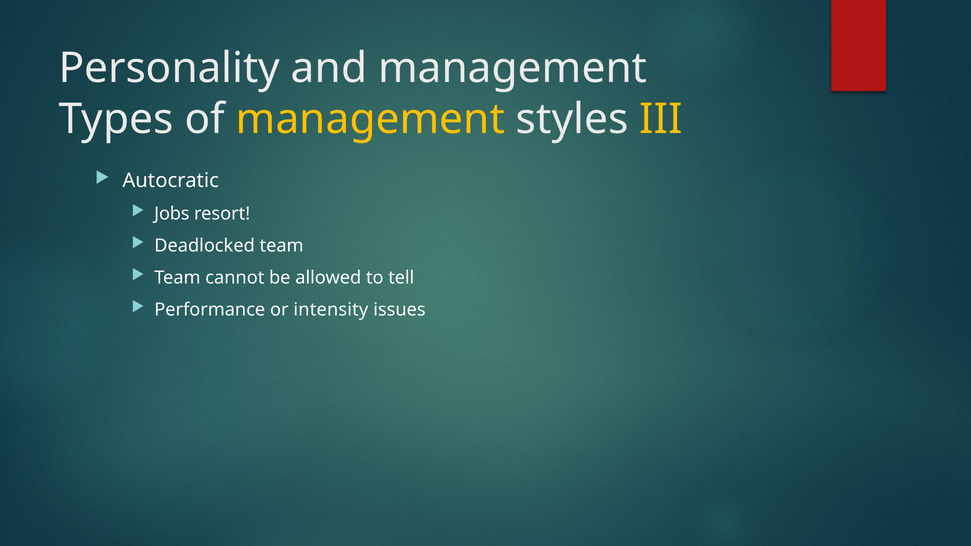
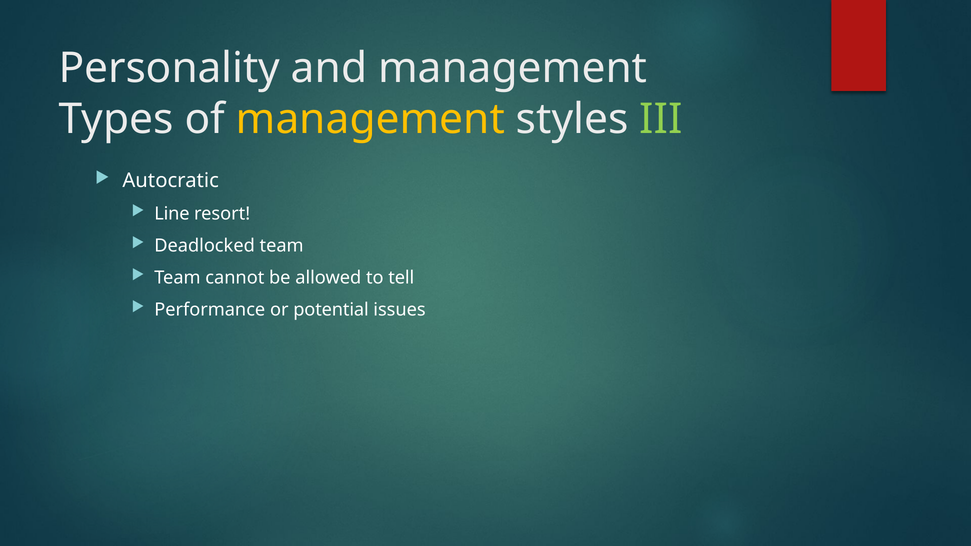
III colour: yellow -> light green (661, 119)
Jobs: Jobs -> Line (172, 214)
intensity: intensity -> potential (331, 310)
